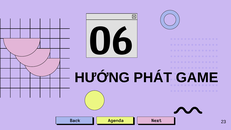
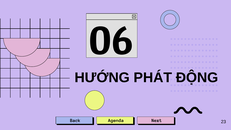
GAME: GAME -> ĐỘNG (197, 78)
